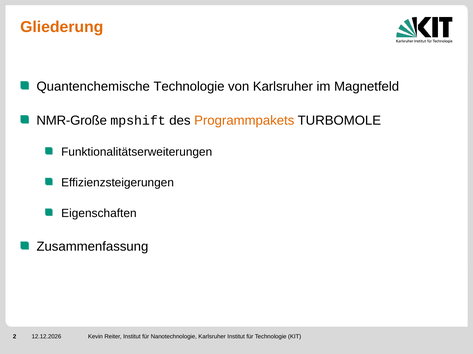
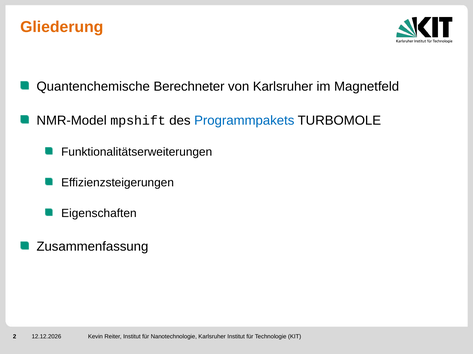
Quantenchemische Technologie: Technologie -> Berechneter (189, 87)
NMR-Große: NMR-Große -> NMR-Model (72, 121)
Programmpakets colour: orange -> blue (244, 121)
